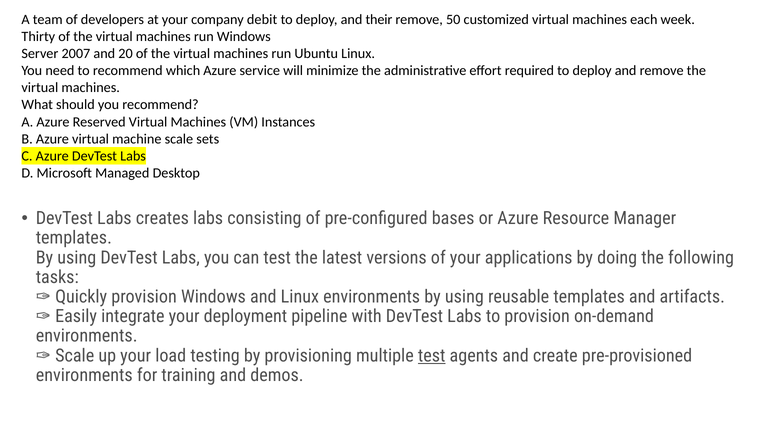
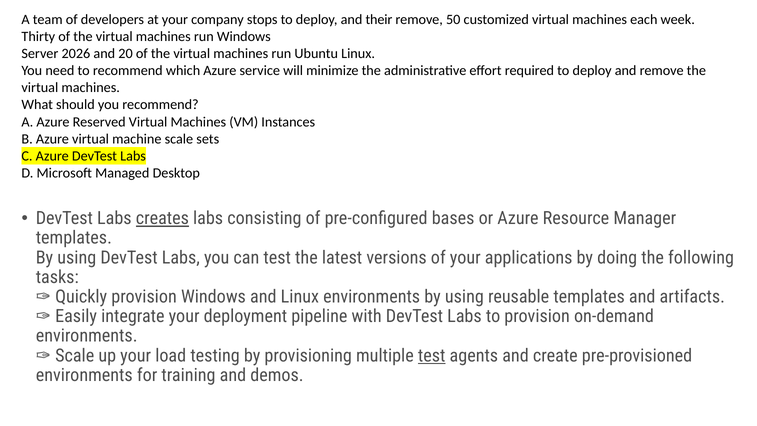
debit: debit -> stops (262, 20)
2007: 2007 -> 2026 (76, 54)
creates underline: none -> present (162, 218)
